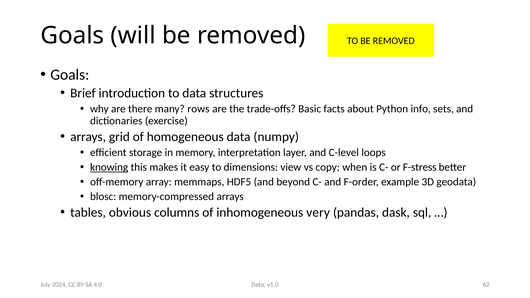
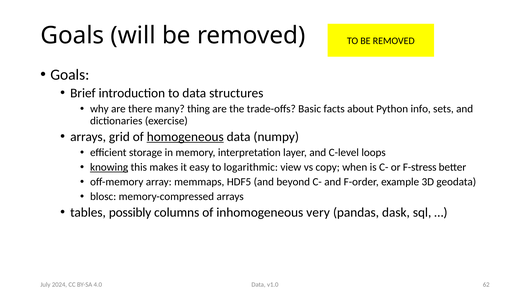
rows: rows -> thing (199, 109)
homogeneous underline: none -> present (185, 137)
dimensions: dimensions -> logarithmic (251, 167)
obvious: obvious -> possibly (130, 213)
